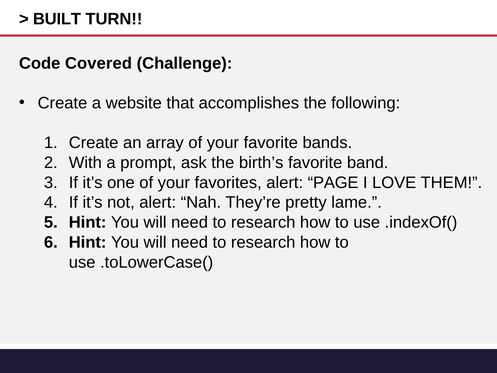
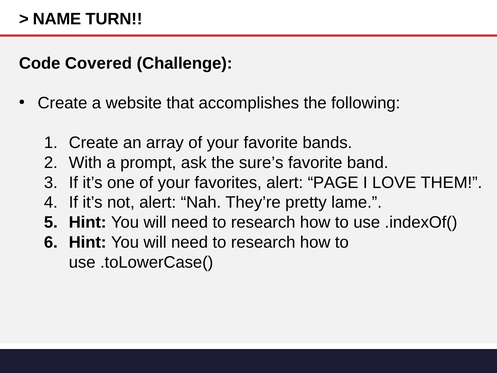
BUILT: BUILT -> NAME (57, 19)
birth’s: birth’s -> sure’s (261, 163)
